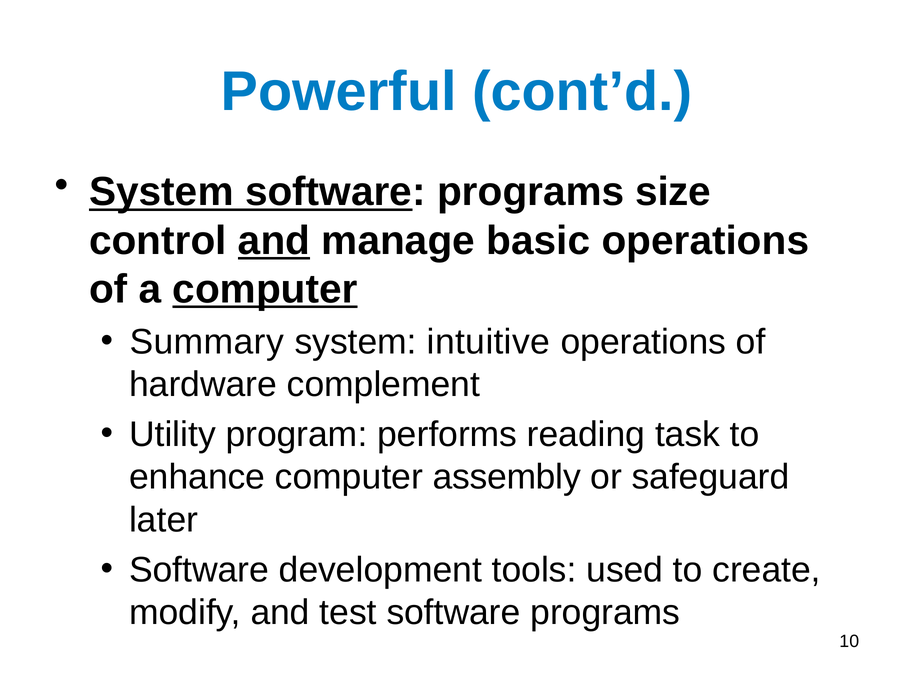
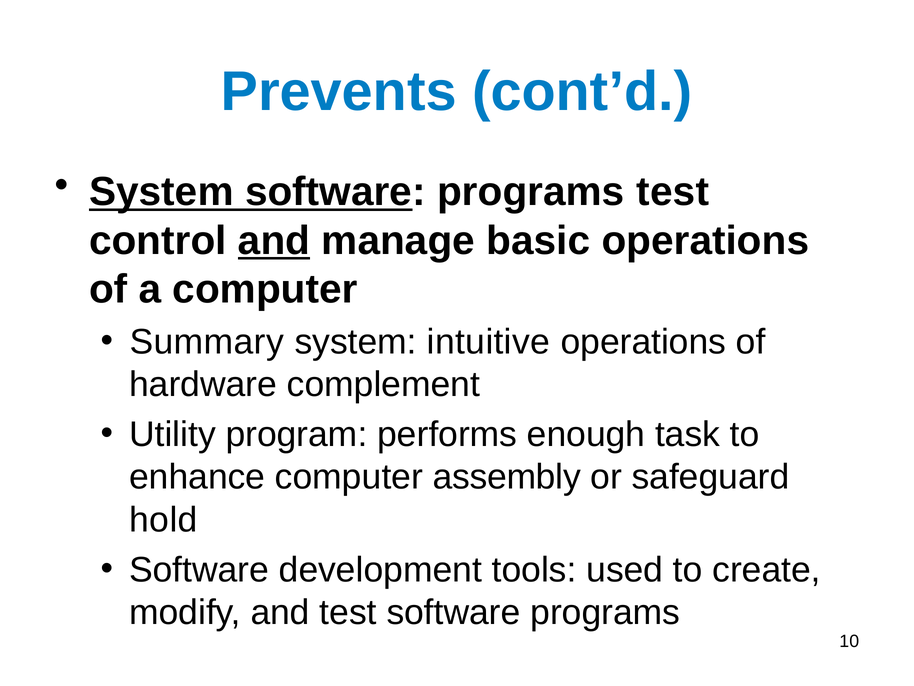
Powerful: Powerful -> Prevents (339, 92)
programs size: size -> test (673, 192)
computer underline: present -> none (265, 289)
reading: reading -> enough (586, 434)
later: later -> hold (163, 520)
